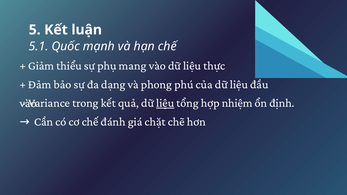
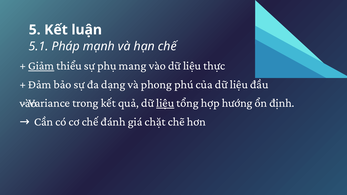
Quốc: Quốc -> Pháp (66, 46)
Giảm underline: none -> present (41, 66)
nhiệm: nhiệm -> hướng (237, 103)
